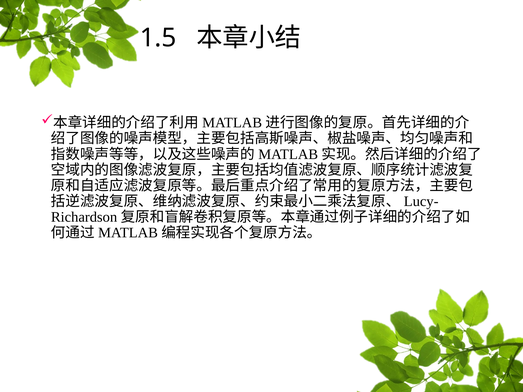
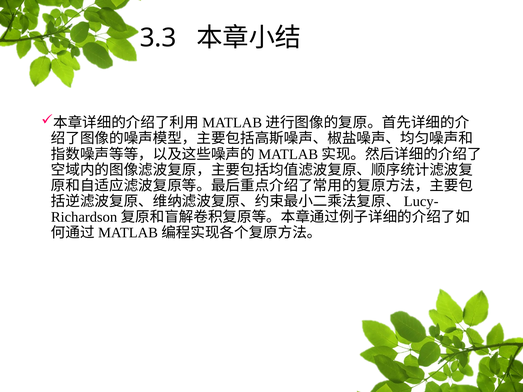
1.5: 1.5 -> 3.3 (158, 38)
